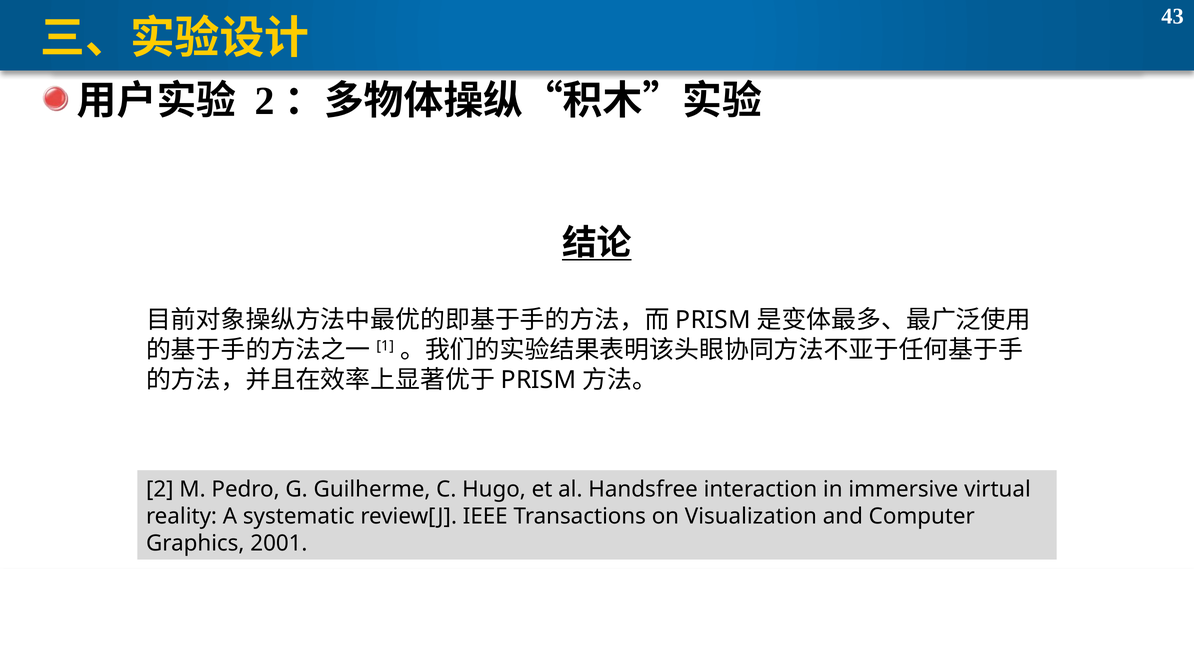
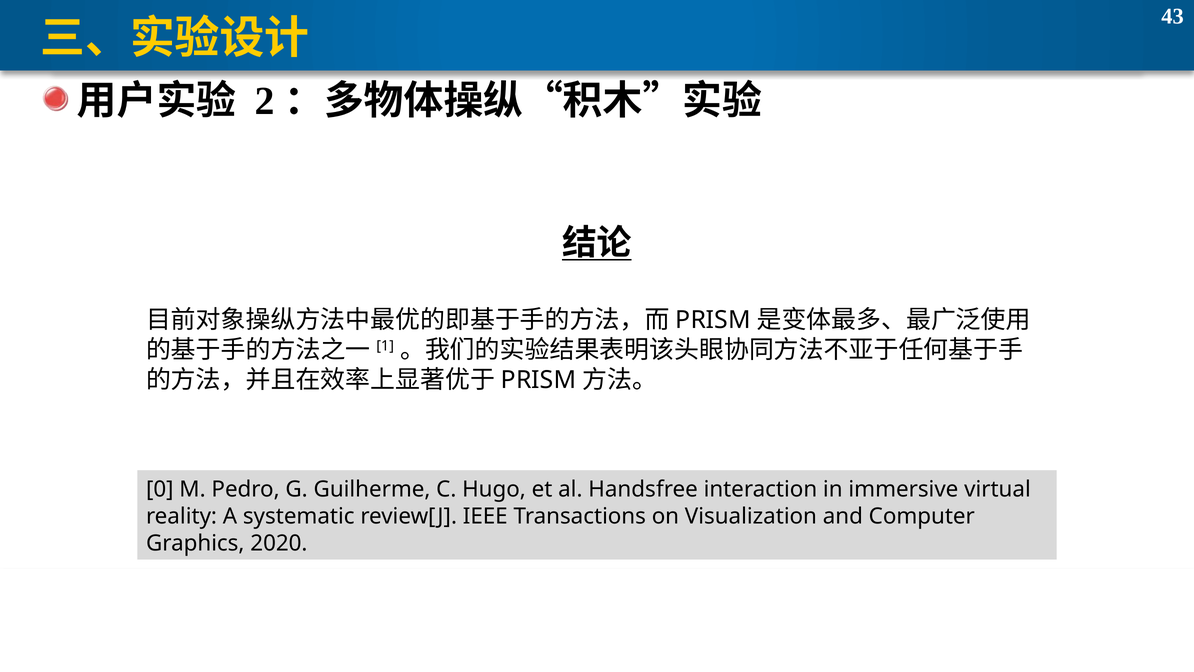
2: 2 -> 0 (160, 489)
2001: 2001 -> 2020 (279, 543)
